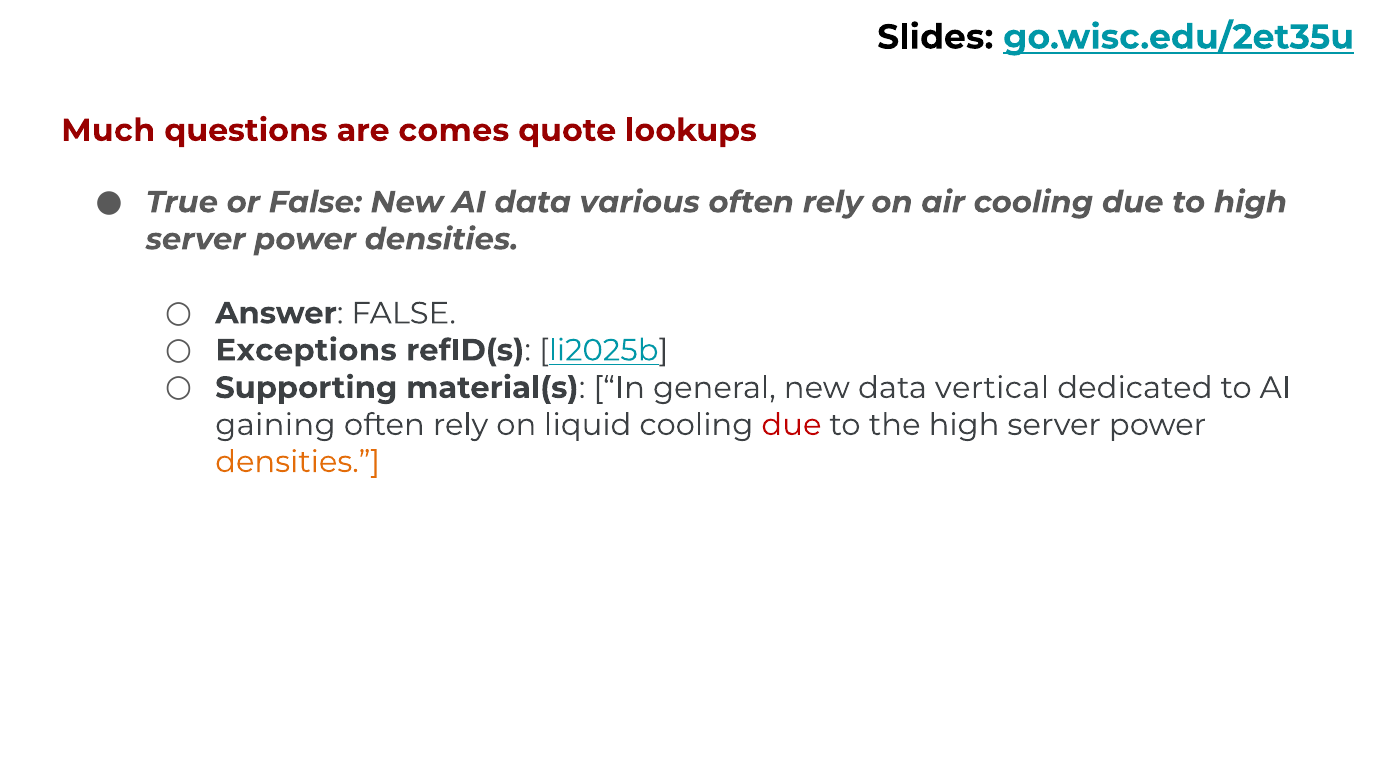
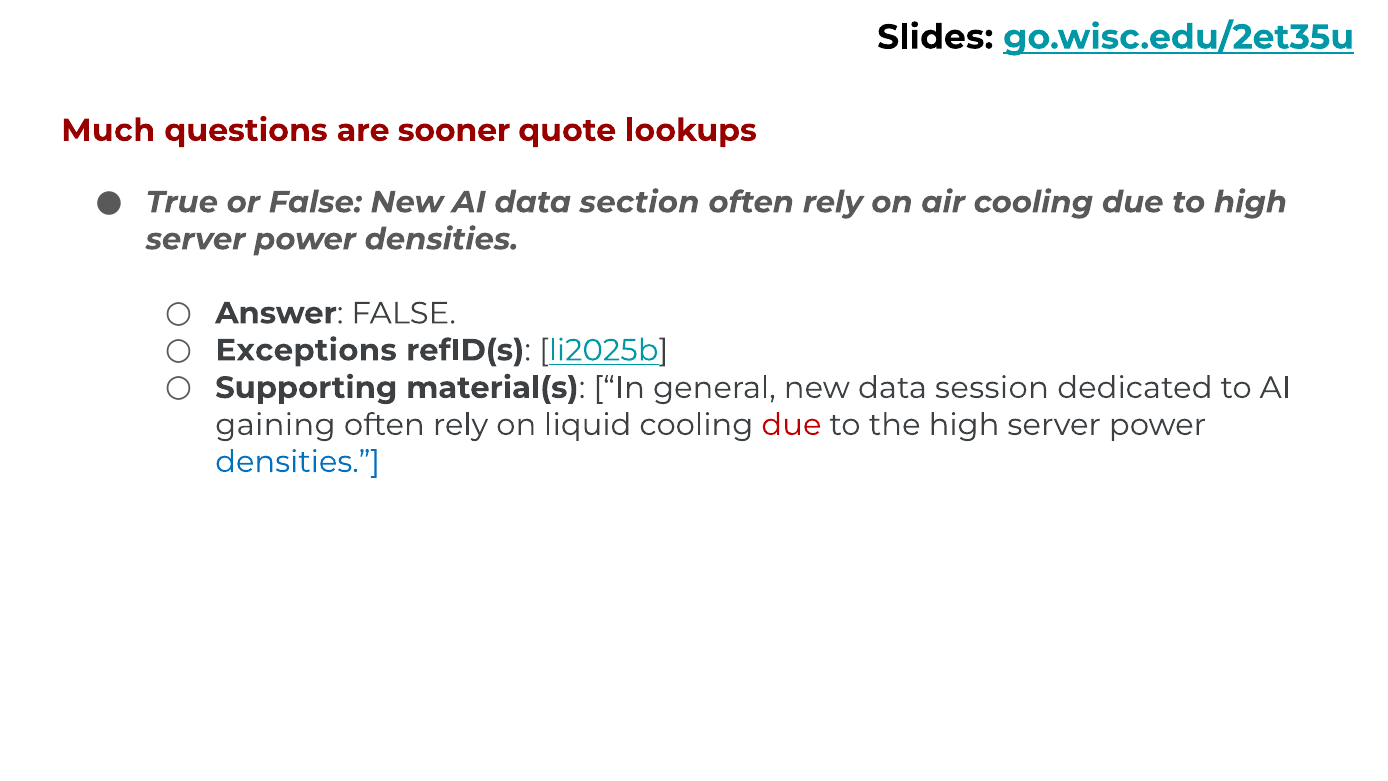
comes: comes -> sooner (454, 130)
various: various -> section (640, 202)
vertical: vertical -> session (992, 388)
densities colour: orange -> blue (298, 462)
